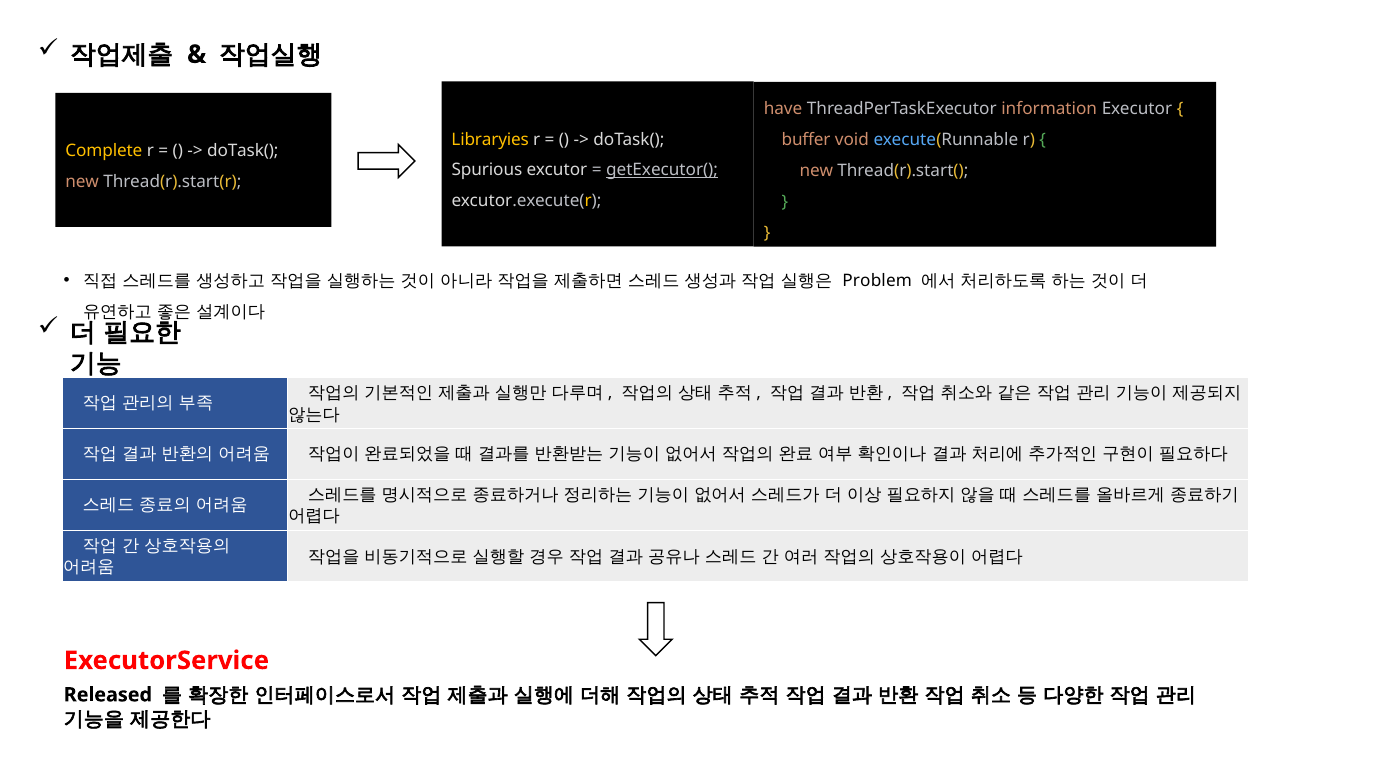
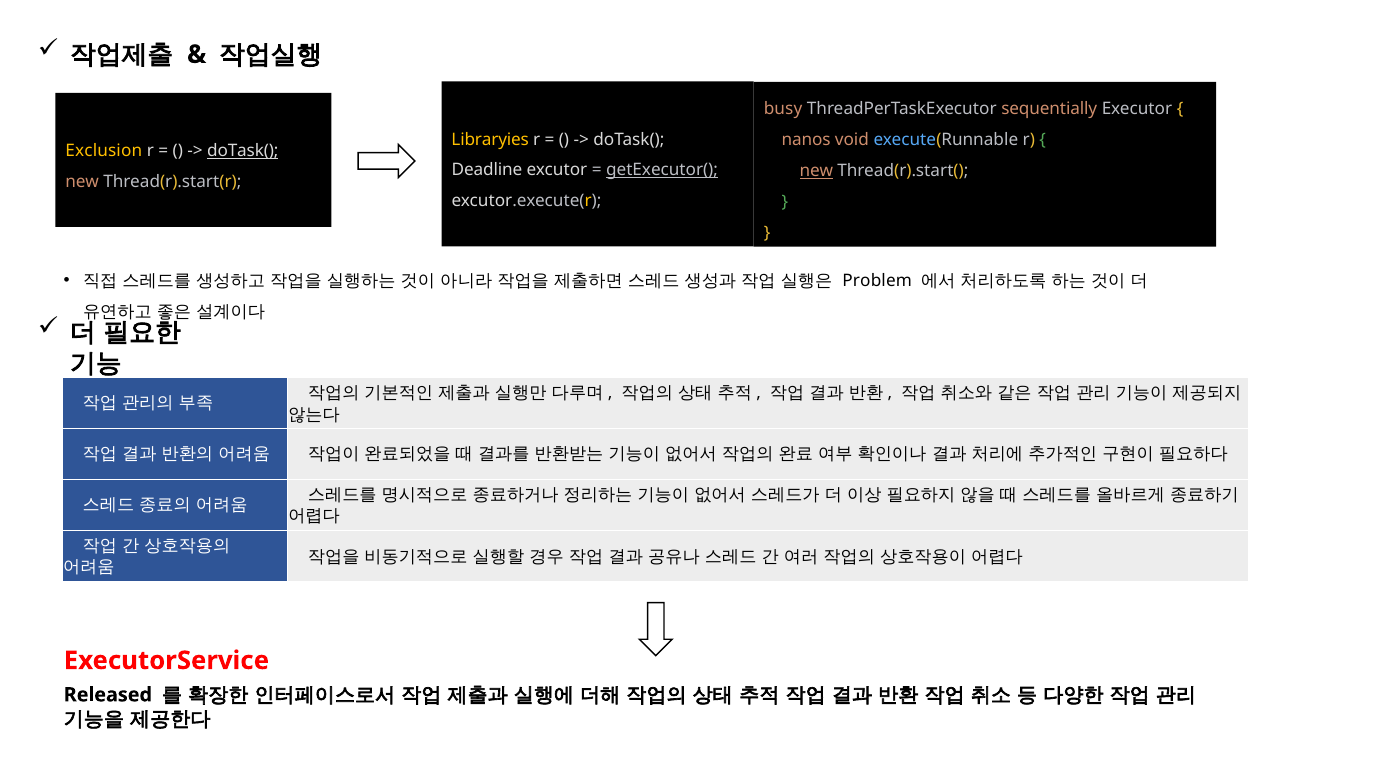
have: have -> busy (783, 109)
information: information -> sequentially (1049, 109)
buffer: buffer -> nanos (806, 140)
Complete: Complete -> Exclusion (104, 151)
doTask( underline: none -> present (243, 151)
Spurious: Spurious -> Deadline (487, 170)
new underline: none -> present (816, 171)
